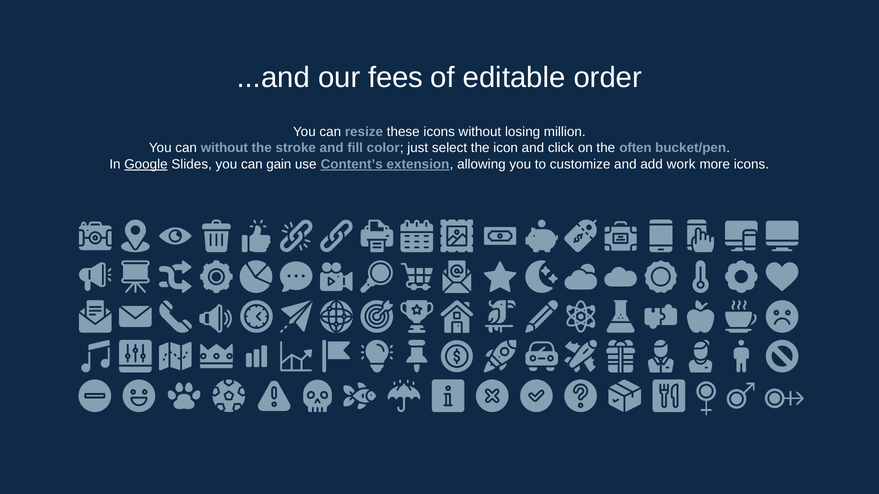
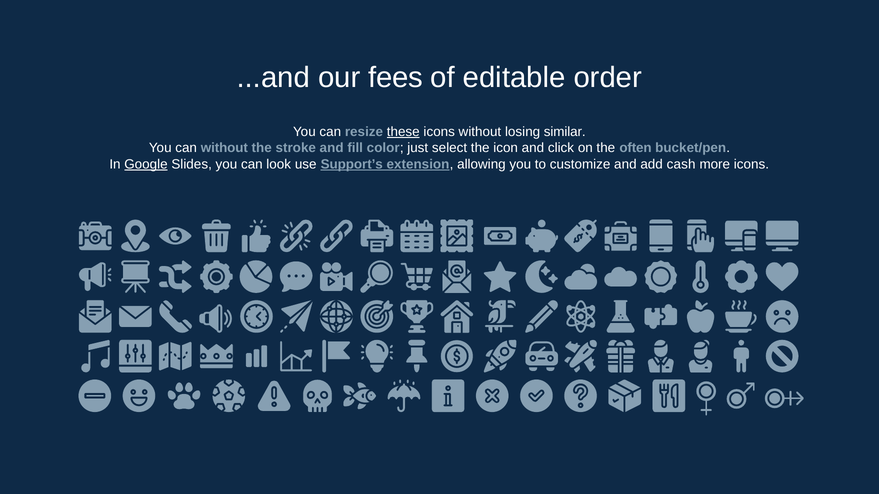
these underline: none -> present (403, 132)
million: million -> similar (565, 132)
gain: gain -> look (279, 164)
Content’s: Content’s -> Support’s (352, 164)
work: work -> cash (681, 164)
